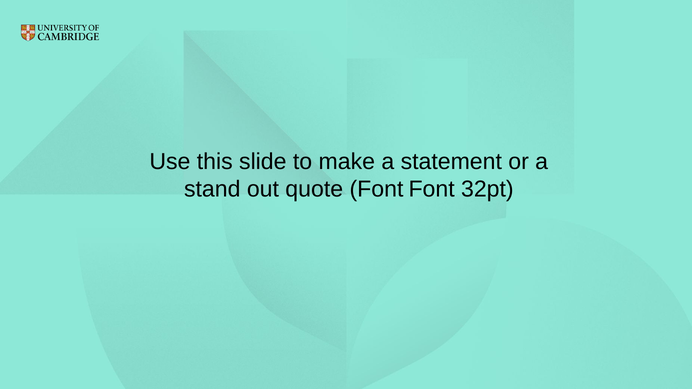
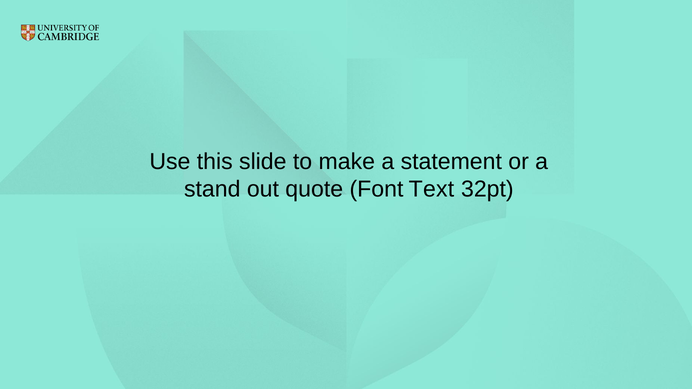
Font Font: Font -> Text (431, 189)
